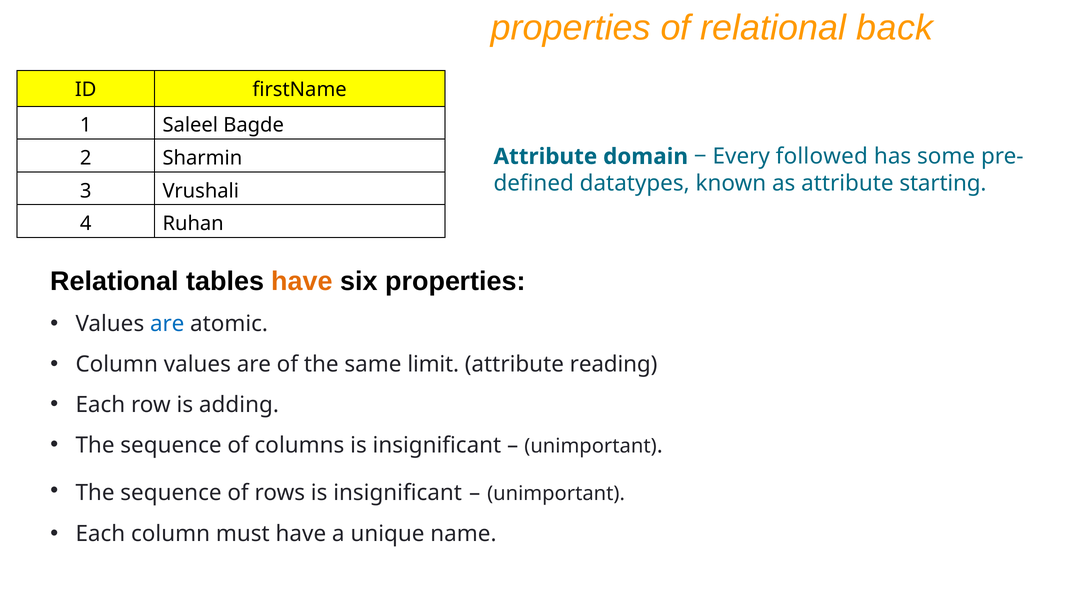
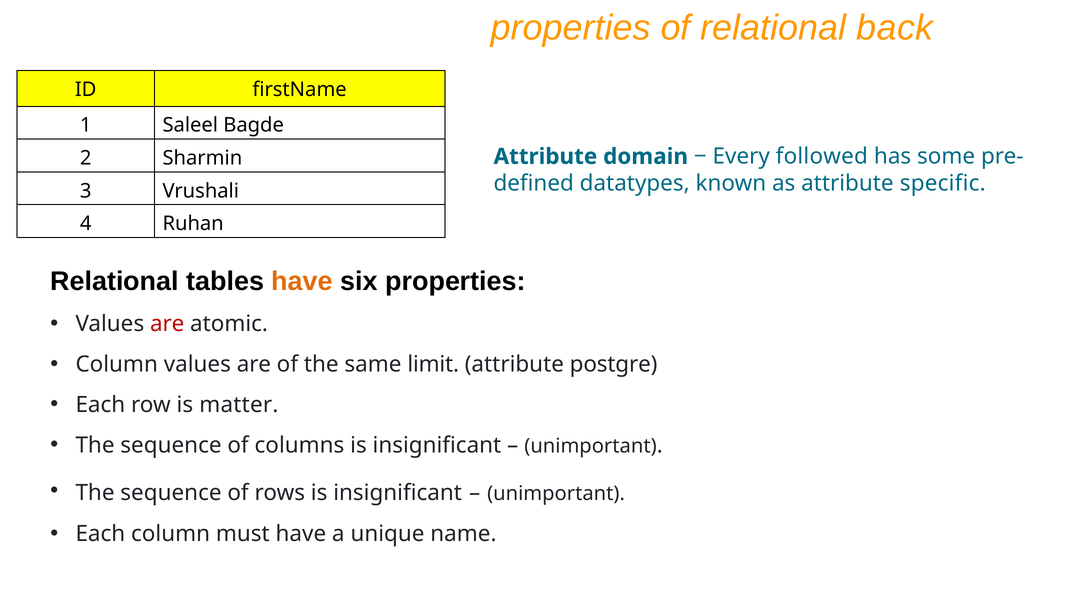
starting: starting -> specific (943, 183)
are colour: blue -> red (167, 324)
reading: reading -> postgre (614, 364)
adding: adding -> matter (239, 405)
